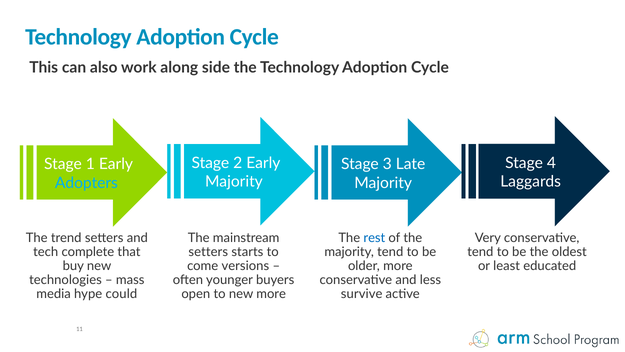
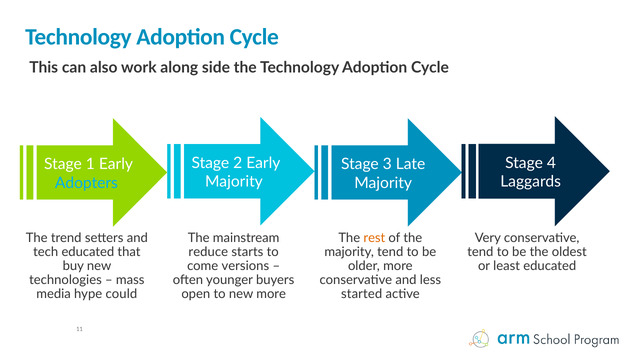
rest colour: blue -> orange (374, 238)
tech complete: complete -> educated (88, 252)
setters: setters -> reduce (208, 252)
survive: survive -> started (362, 294)
